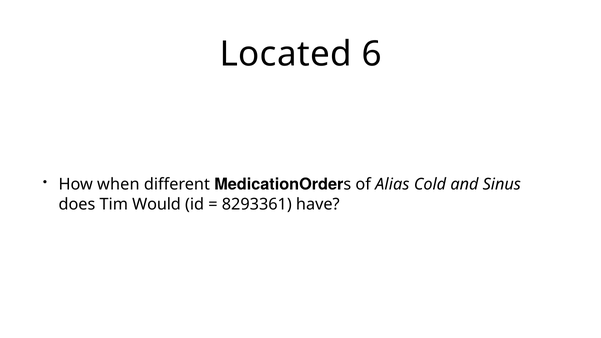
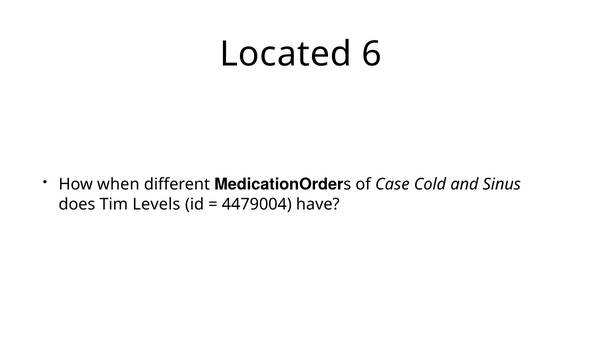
Alias: Alias -> Case (392, 185)
Would: Would -> Levels (156, 204)
8293361: 8293361 -> 4479004 (257, 204)
